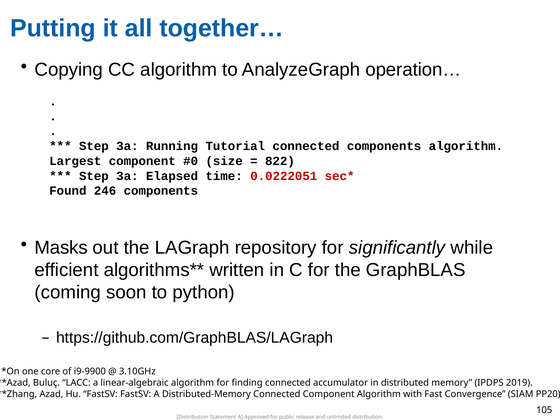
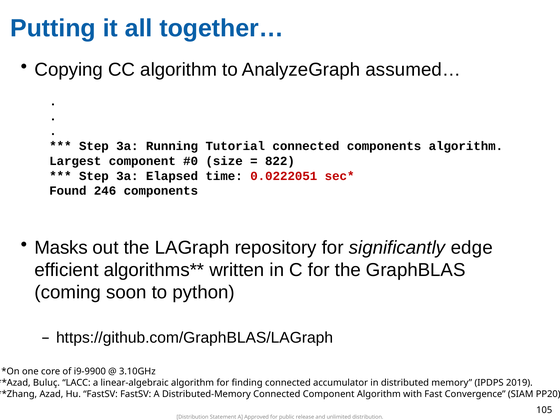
operation…: operation… -> assumed… (413, 70)
while: while -> edge (472, 248)
